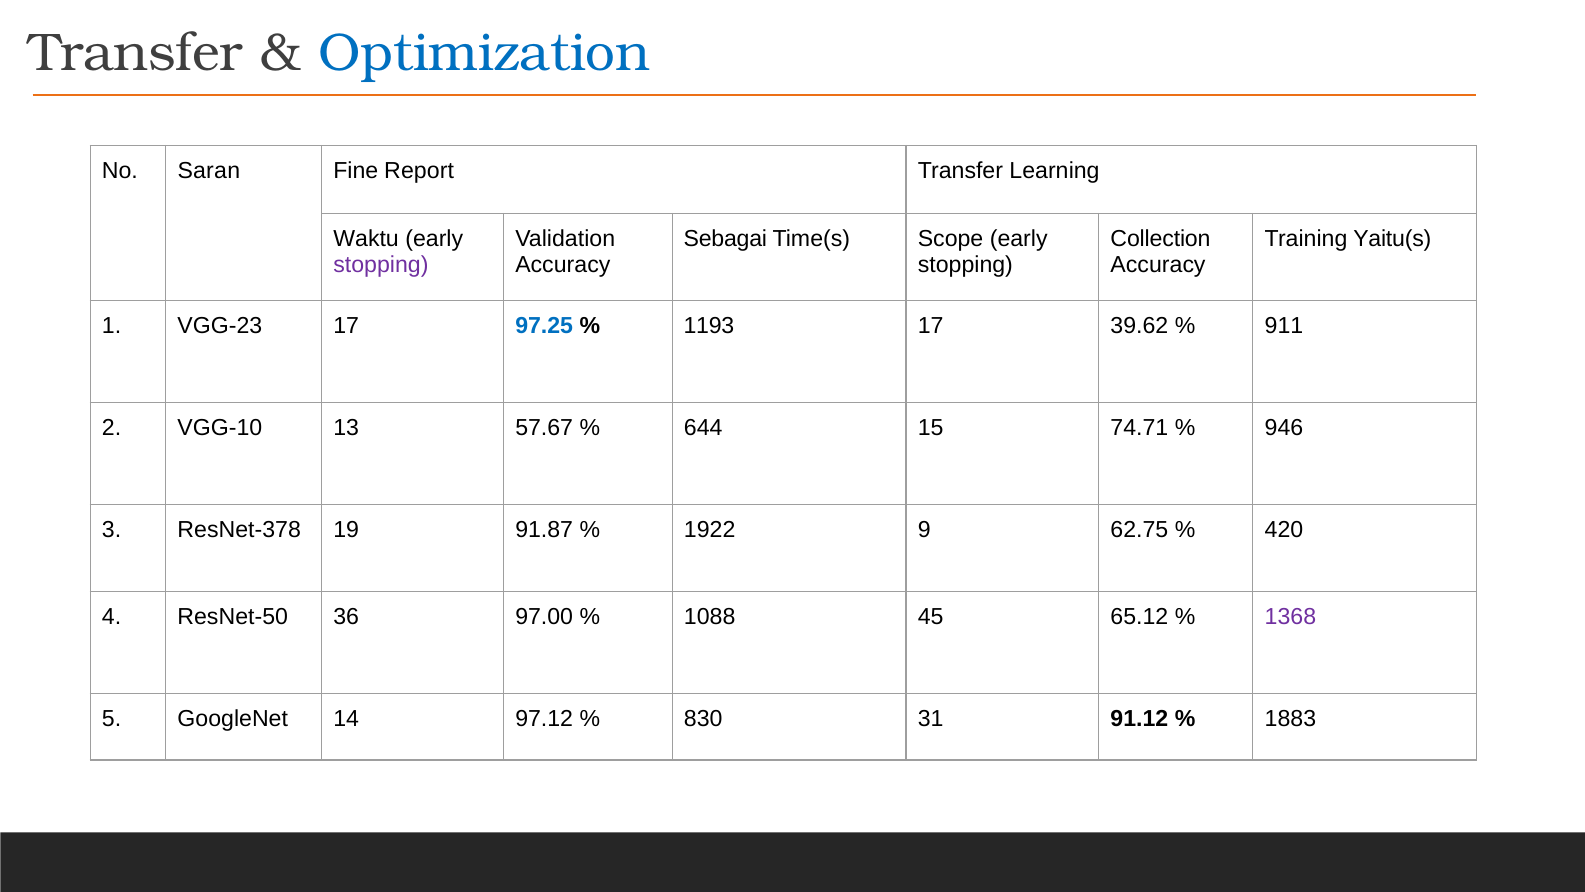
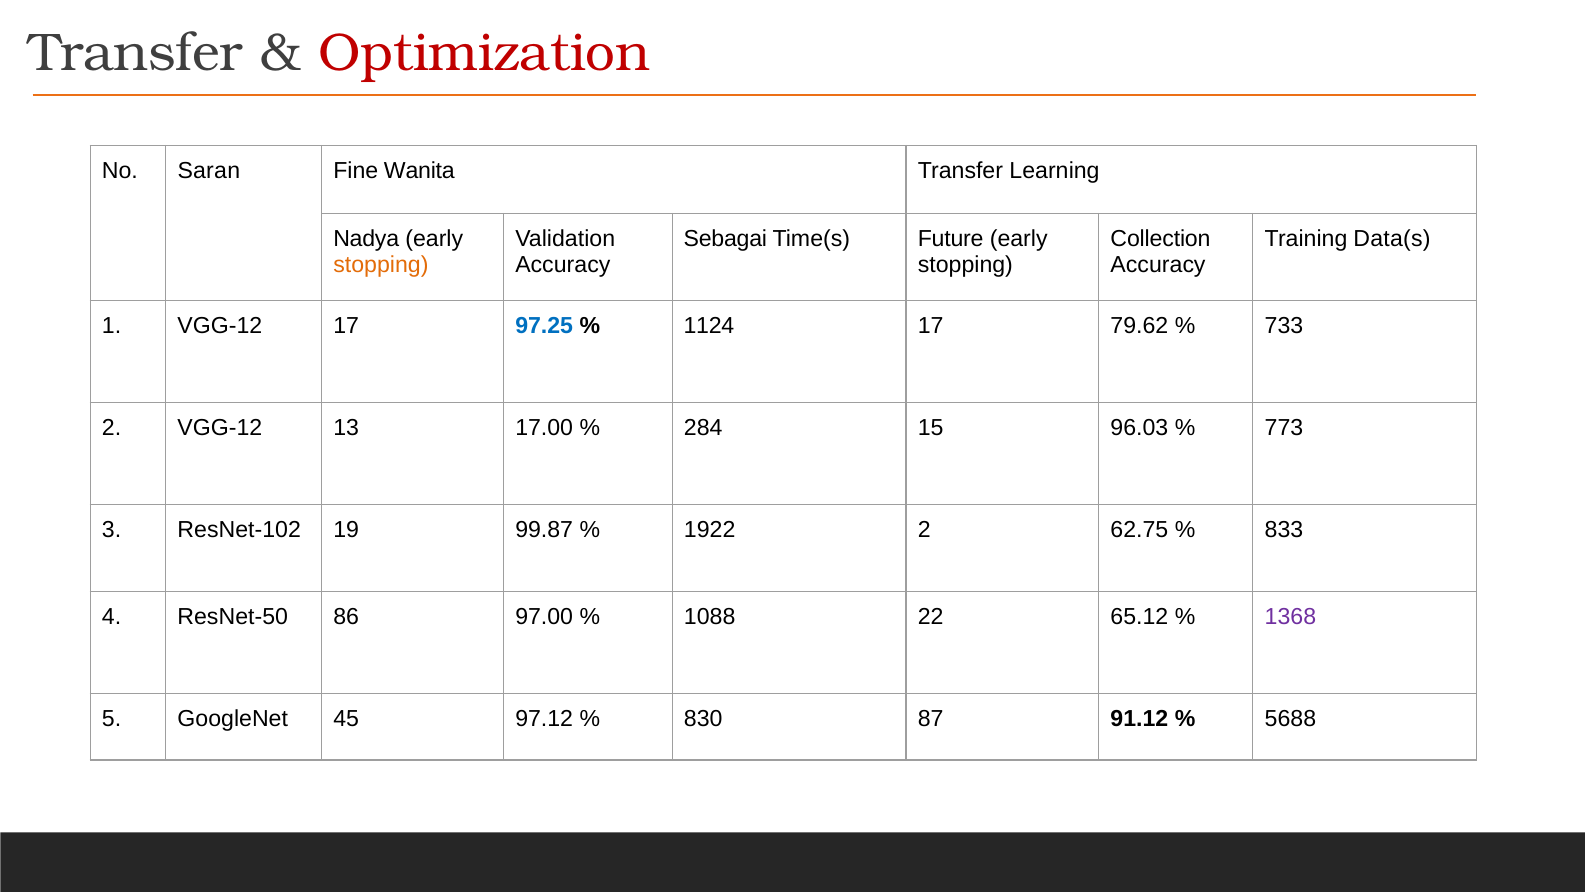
Optimization colour: blue -> red (484, 53)
Report: Report -> Wanita (419, 170)
Waktu: Waktu -> Nadya (366, 238)
Scope: Scope -> Future (951, 238)
Yaitu(s: Yaitu(s -> Data(s (1392, 238)
stopping colour: purple -> orange (381, 264)
1 VGG-23: VGG-23 -> VGG-12 (220, 325)
1193: 1193 -> 1124 (709, 325)
39.62: 39.62 -> 79.62 (1139, 325)
911: 911 -> 733 (1284, 325)
2 VGG-10: VGG-10 -> VGG-12 (220, 427)
57.67: 57.67 -> 17.00 (544, 427)
644: 644 -> 284 (703, 427)
74.71: 74.71 -> 96.03 (1139, 427)
946: 946 -> 773 (1284, 427)
ResNet-378: ResNet-378 -> ResNet-102 (239, 530)
91.87: 91.87 -> 99.87 (544, 530)
1922 9: 9 -> 2 (924, 530)
420: 420 -> 833 (1284, 530)
36: 36 -> 86 (346, 616)
45: 45 -> 22 (931, 616)
14: 14 -> 45 (346, 718)
31: 31 -> 87 (931, 718)
1883: 1883 -> 5688 (1290, 718)
